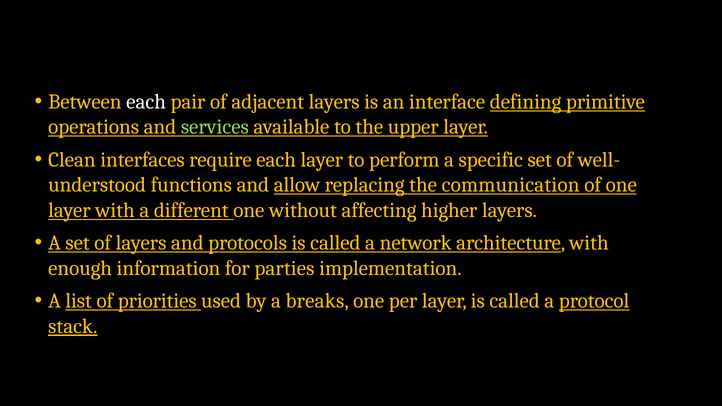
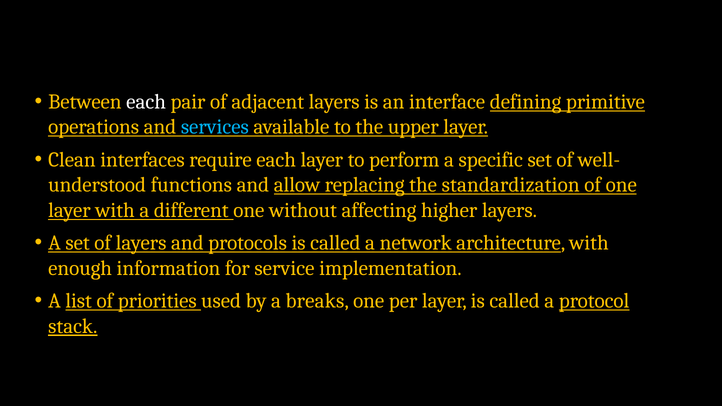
services colour: light green -> light blue (215, 127)
communication: communication -> standardization (511, 185)
parties: parties -> service (284, 268)
